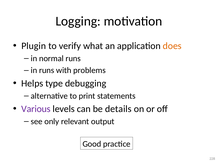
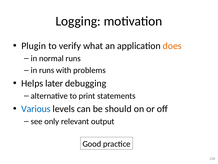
type: type -> later (54, 83)
Various colour: purple -> blue (36, 109)
details: details -> should (118, 109)
